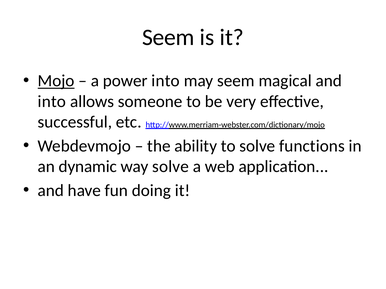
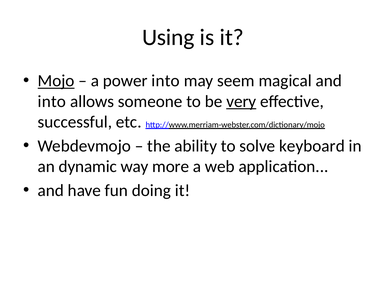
Seem: Seem -> Using (168, 37)
very underline: none -> present (241, 102)
functions: functions -> keyboard (312, 146)
way solve: solve -> more (171, 167)
